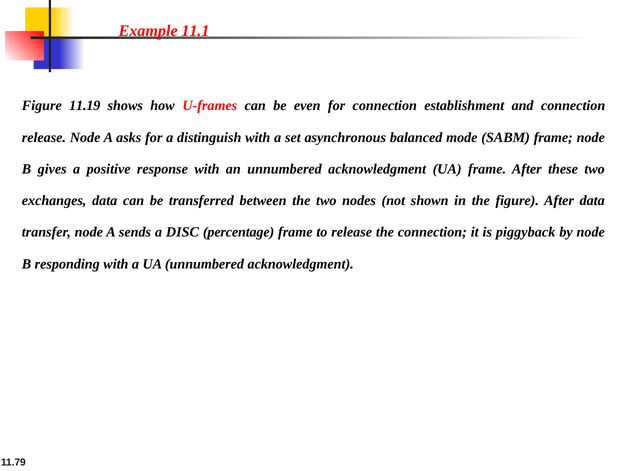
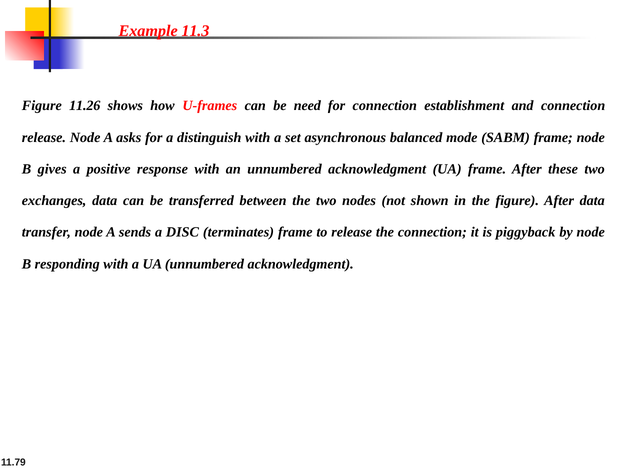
11.1: 11.1 -> 11.3 (195, 31)
11.19: 11.19 -> 11.26 (85, 106)
even: even -> need (307, 106)
percentage: percentage -> terminates (238, 232)
